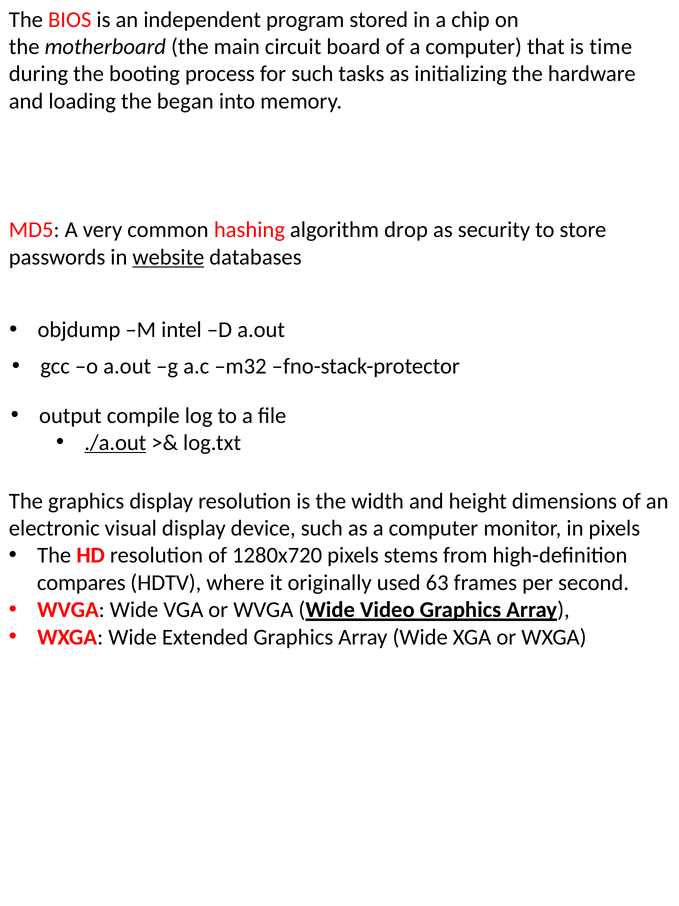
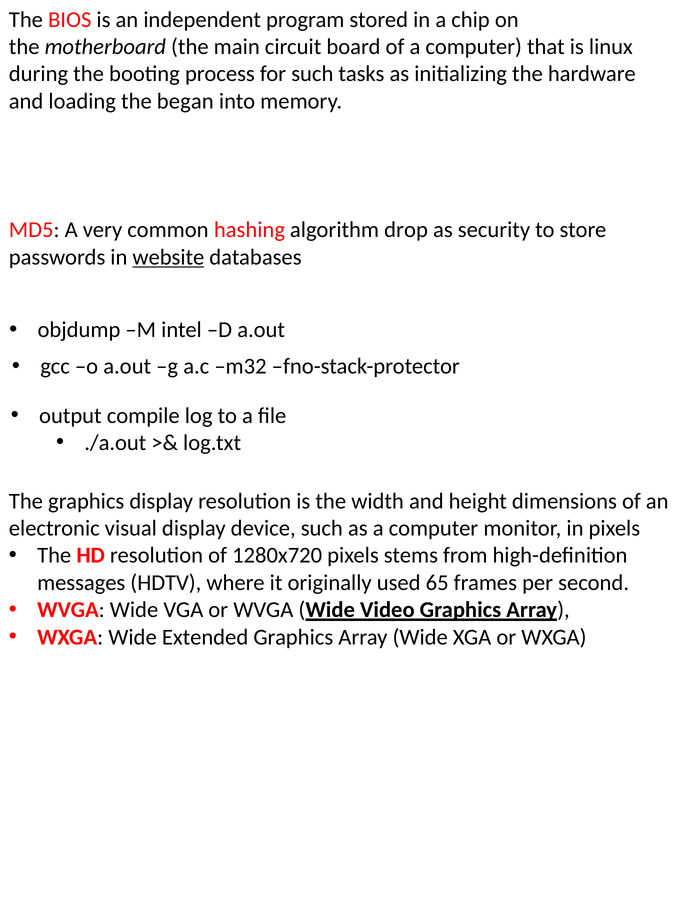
time: time -> linux (611, 47)
./a.out underline: present -> none (115, 442)
compares: compares -> messages (81, 582)
63: 63 -> 65 (437, 582)
